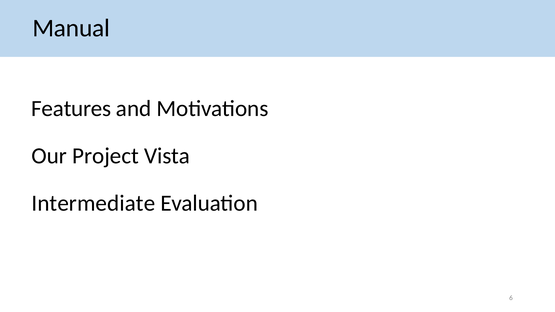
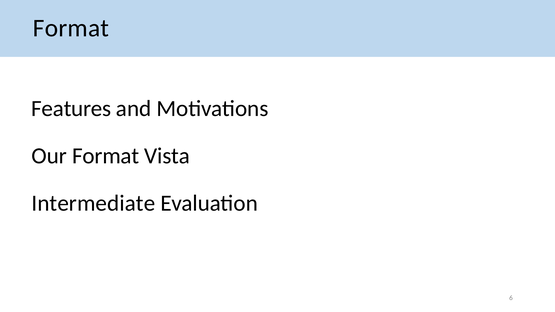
Manual: Manual -> Format (71, 28)
Our Project: Project -> Format (106, 156)
